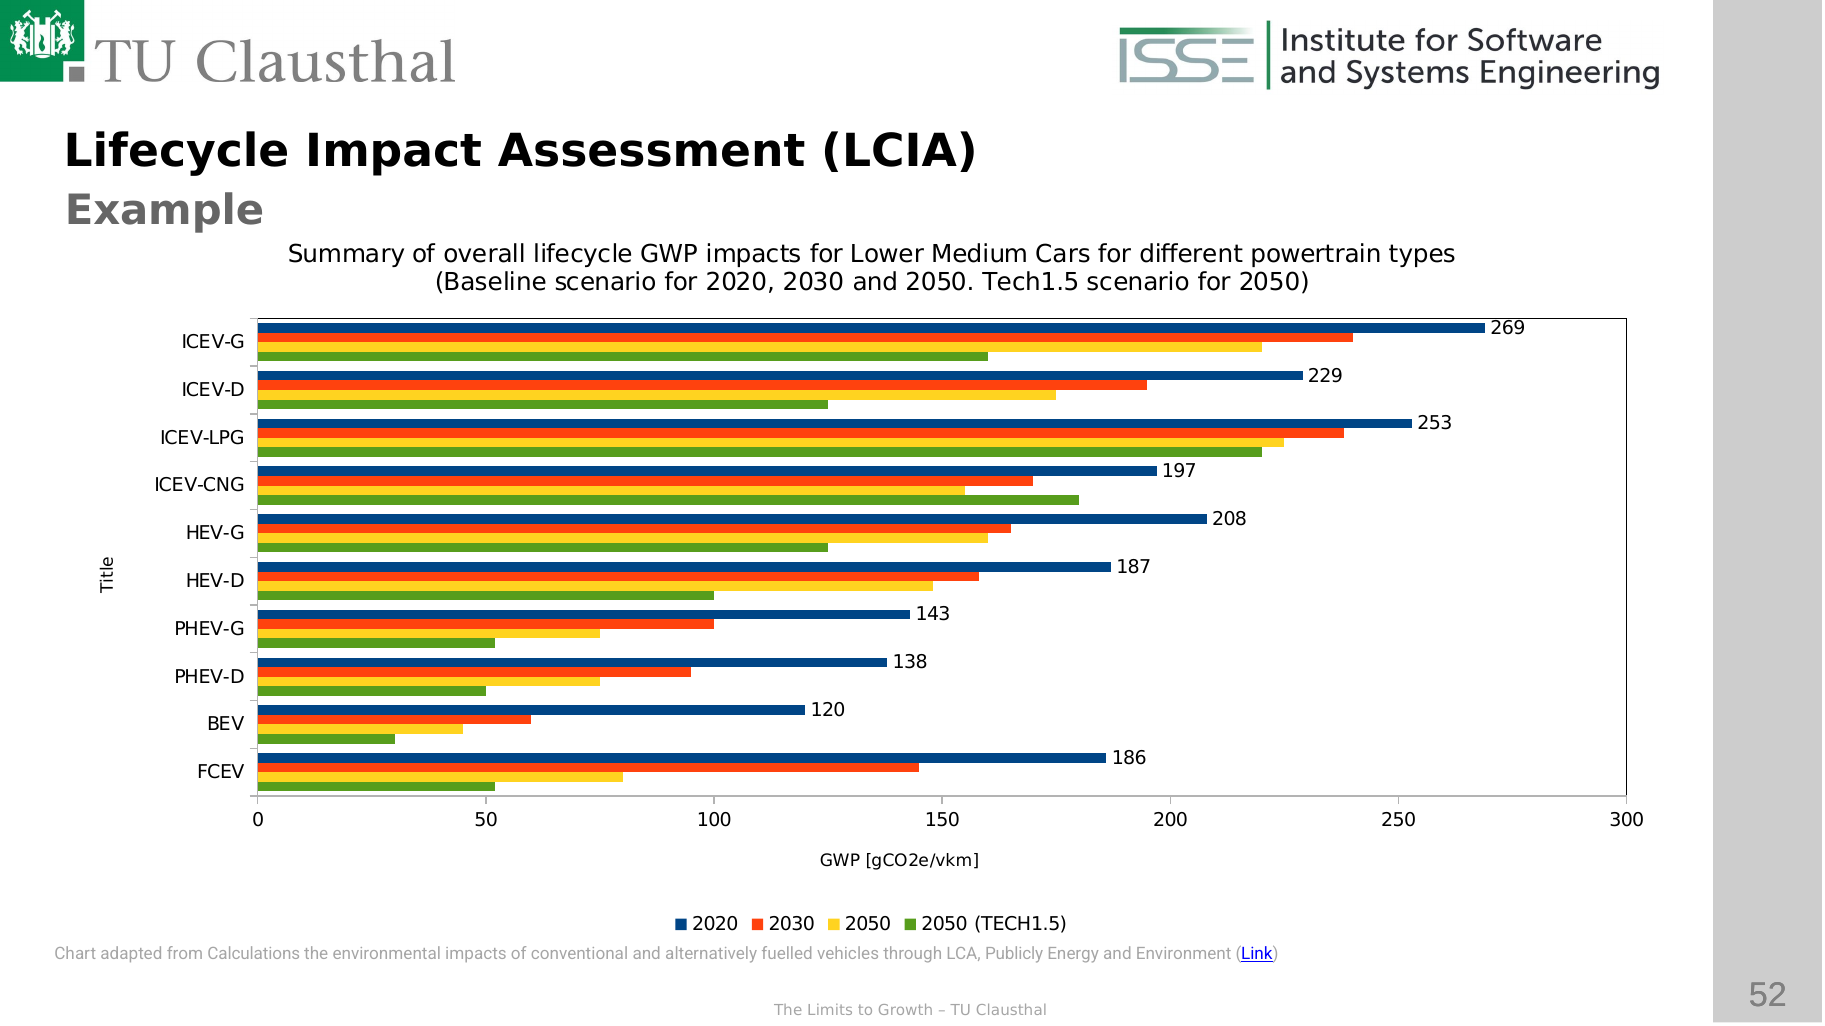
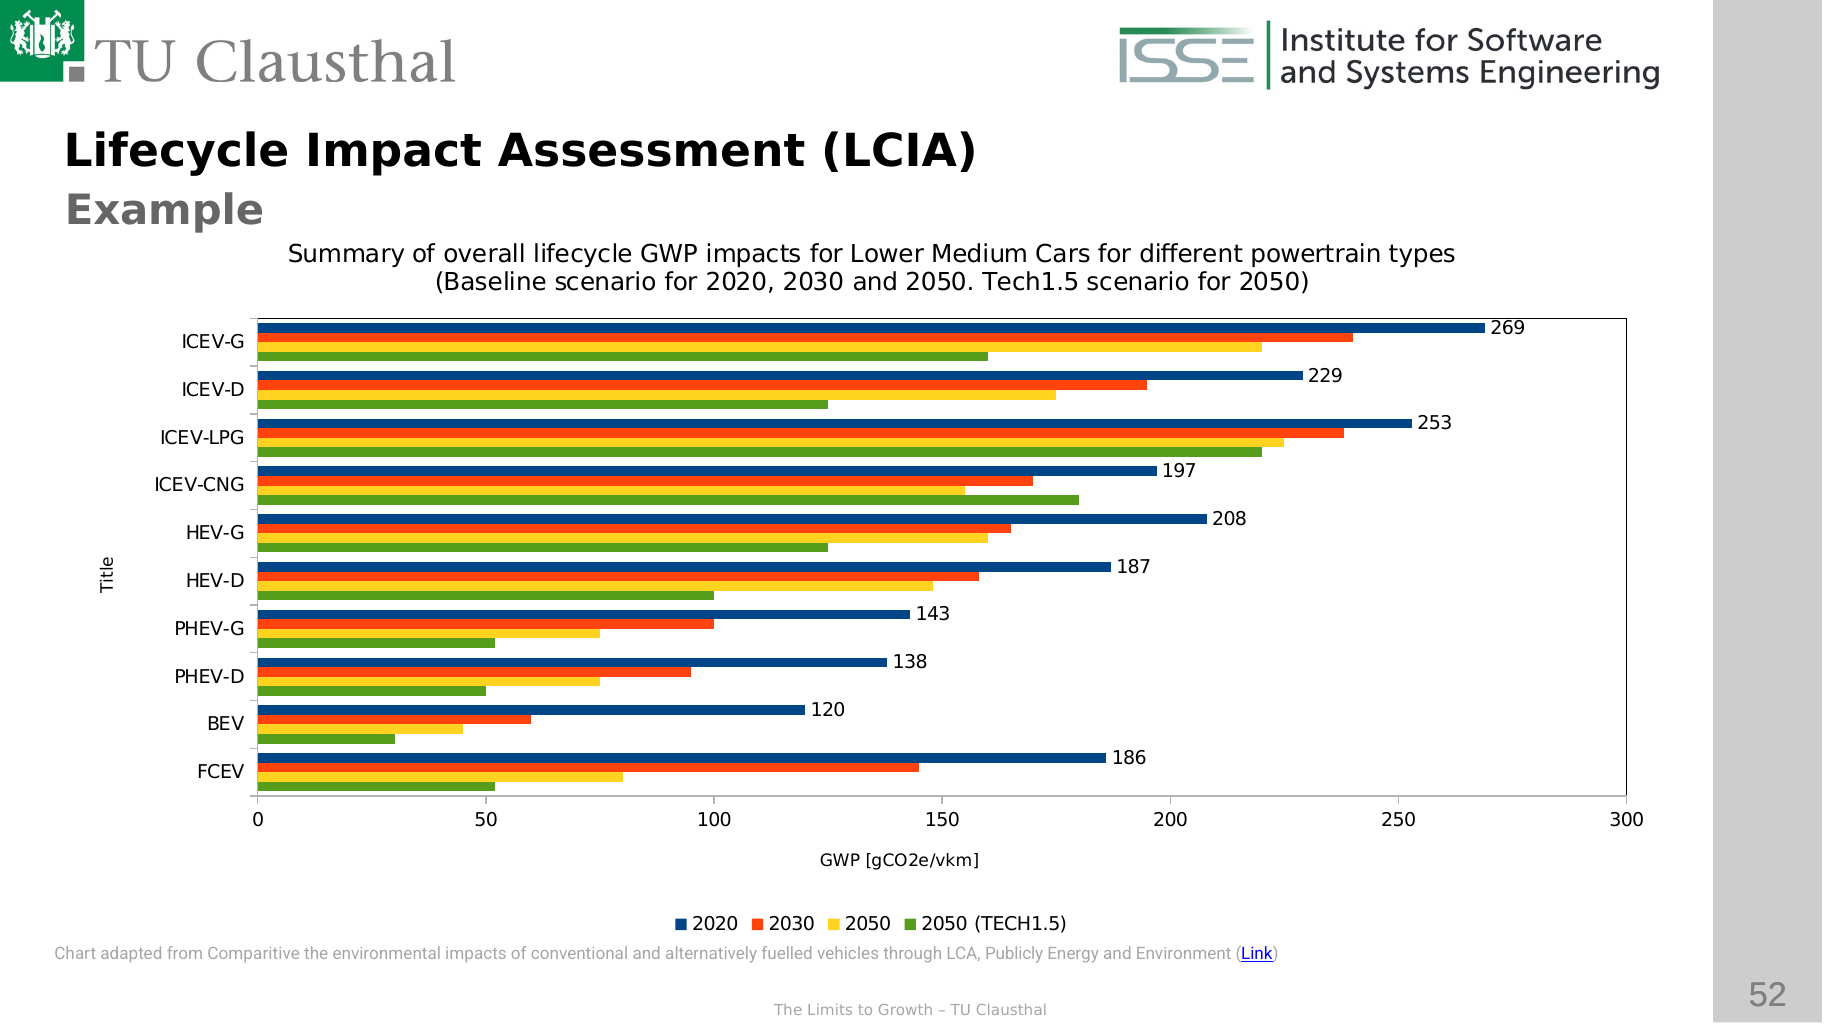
Calculations: Calculations -> Comparitive (254, 955)
